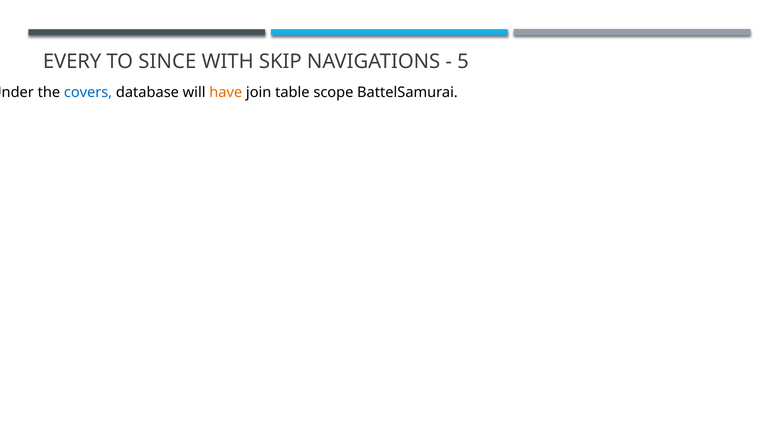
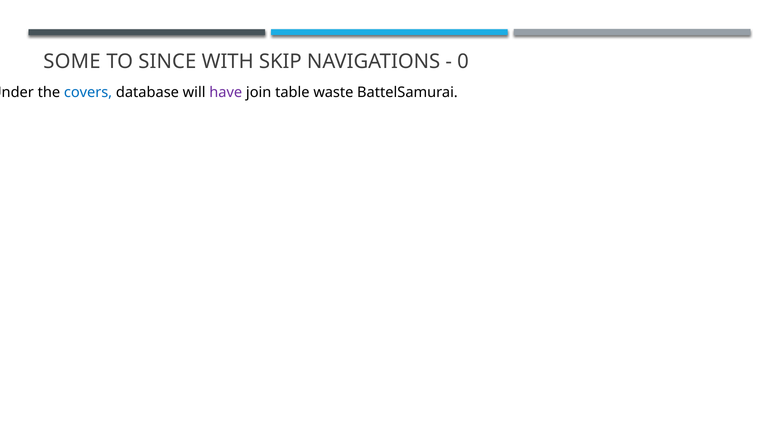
EVERY: EVERY -> SOME (72, 61)
5: 5 -> 0 (463, 61)
have colour: orange -> purple (226, 92)
scope: scope -> waste (333, 92)
